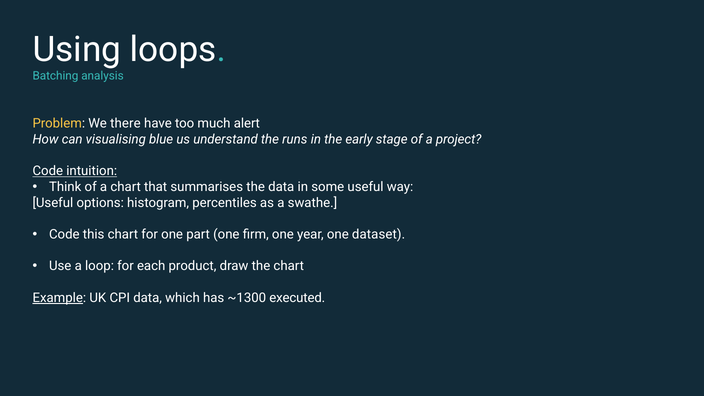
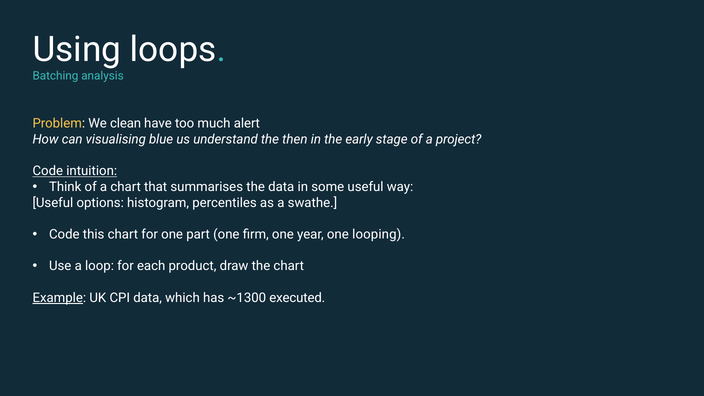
there: there -> clean (126, 124)
runs: runs -> then (295, 139)
dataset: dataset -> looping (379, 234)
